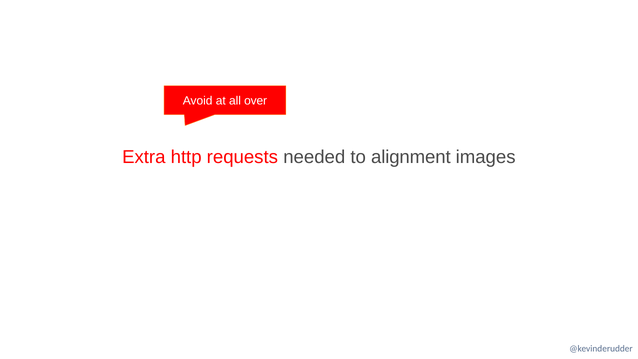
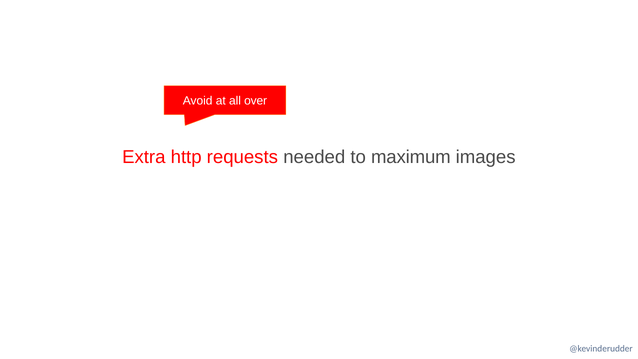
alignment: alignment -> maximum (411, 157)
